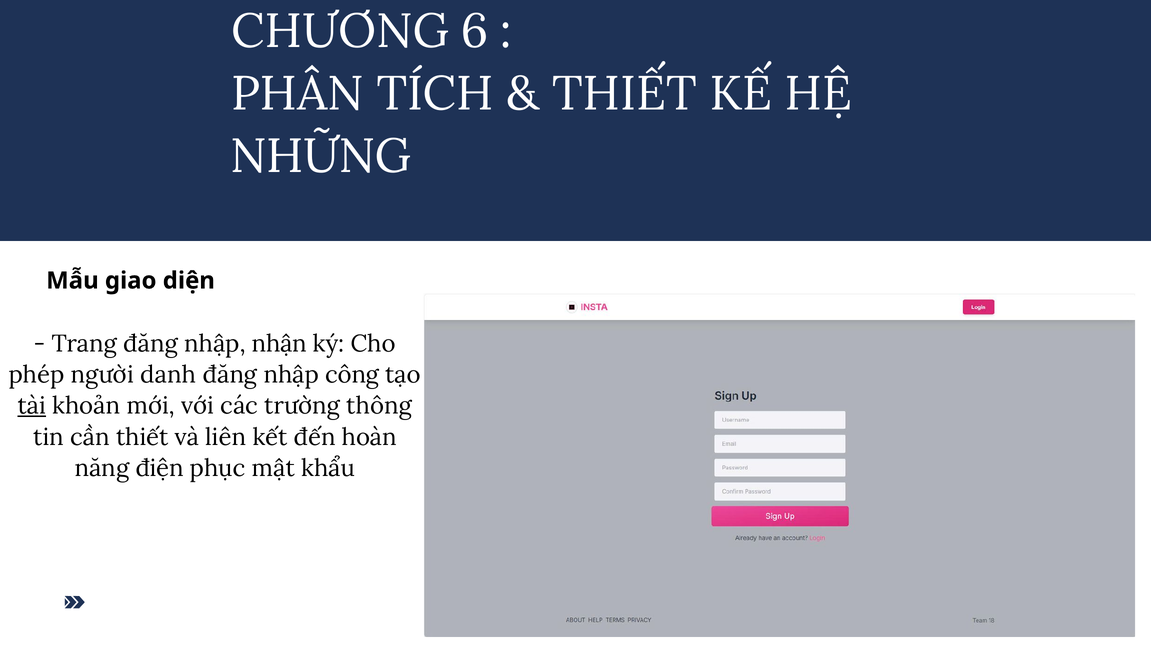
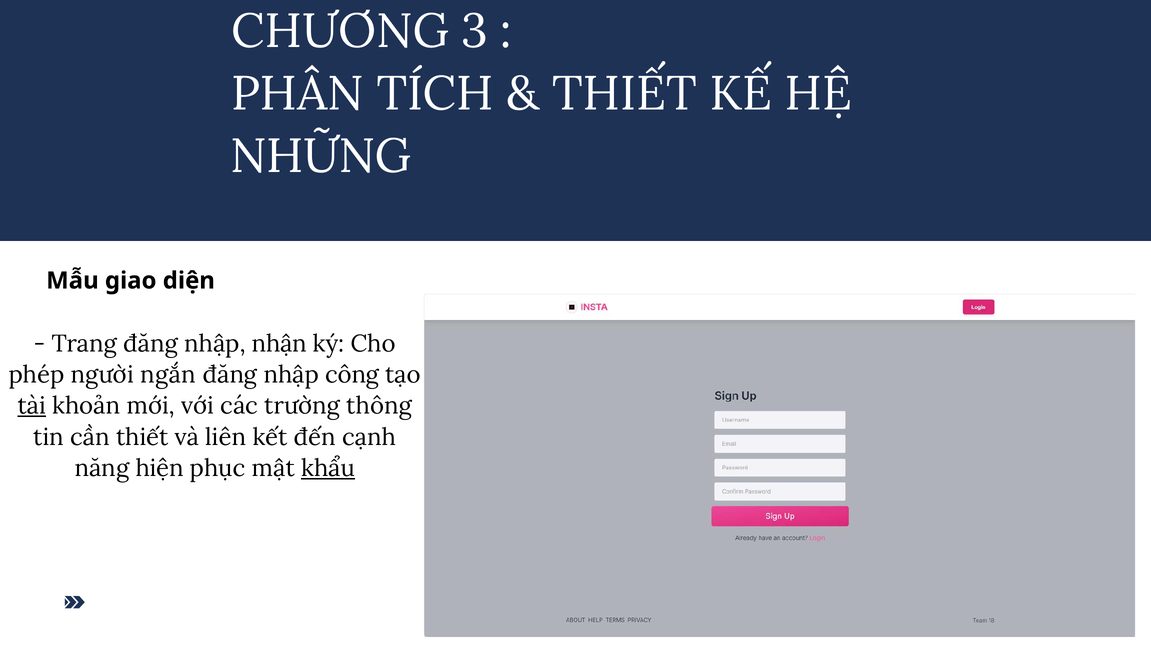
6: 6 -> 3 (475, 31)
danh: danh -> ngắn (168, 375)
hoàn: hoàn -> cạnh (369, 437)
điện: điện -> hiện (160, 468)
khẩu underline: none -> present (328, 468)
